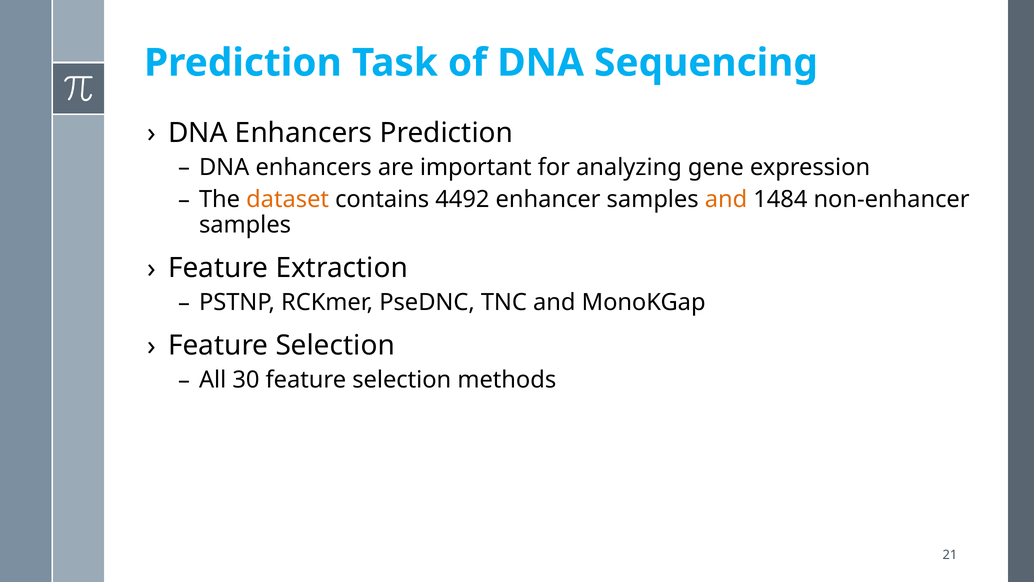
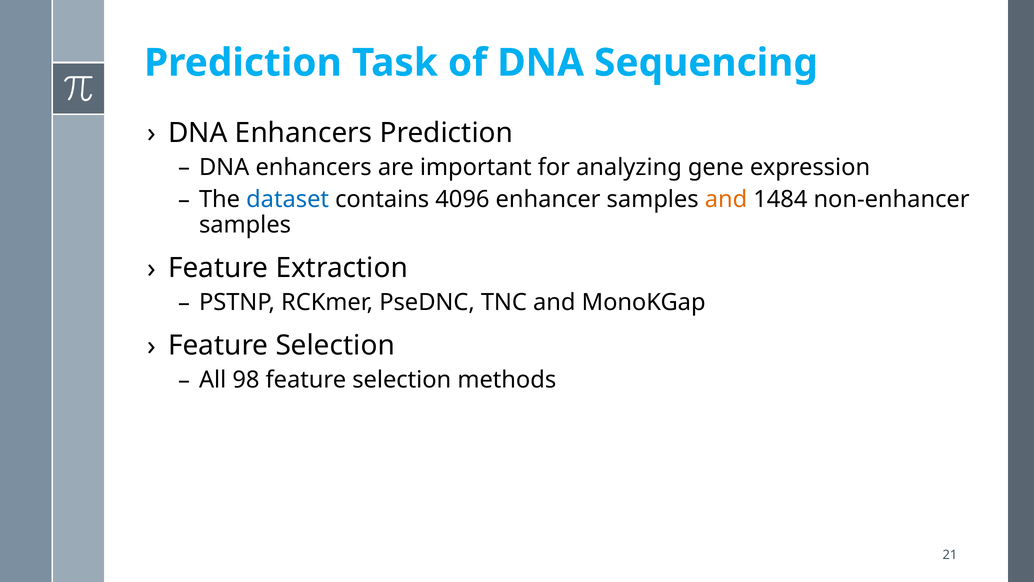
dataset colour: orange -> blue (288, 200)
4492: 4492 -> 4096 (462, 200)
30: 30 -> 98 (246, 380)
